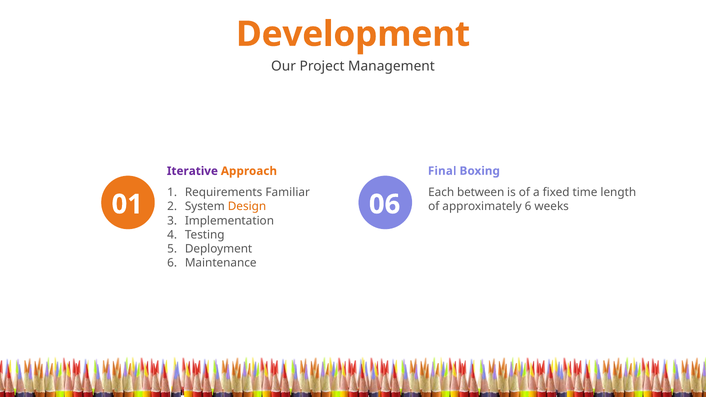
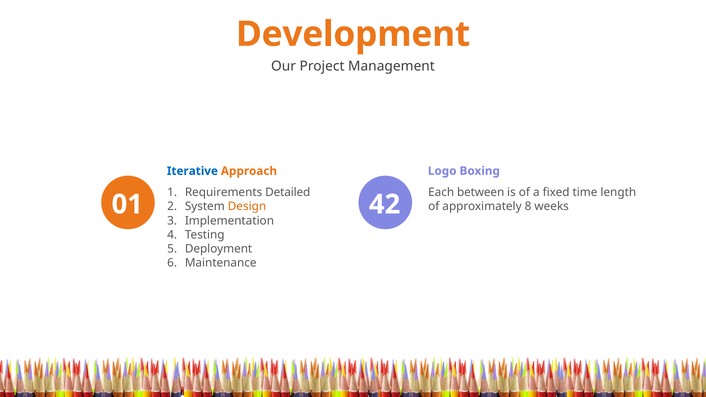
Final: Final -> Logo (442, 171)
Iterative colour: purple -> blue (192, 171)
Familiar: Familiar -> Detailed (288, 192)
06: 06 -> 42 (385, 204)
approximately 6: 6 -> 8 (528, 206)
